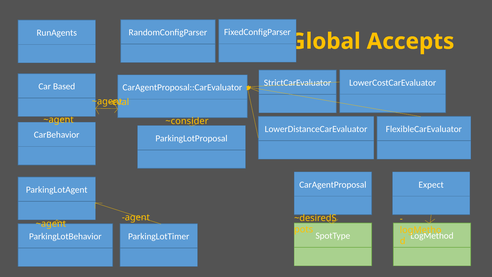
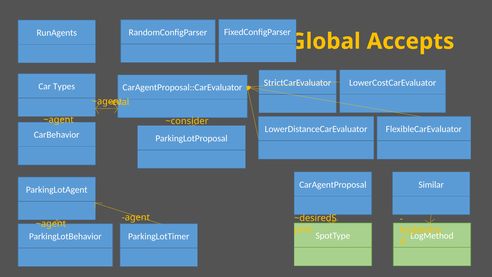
Based: Based -> Types (64, 86)
Expect: Expect -> Similar (431, 185)
